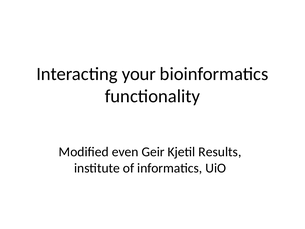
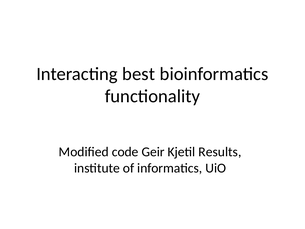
your: your -> best (139, 74)
even: even -> code (125, 152)
